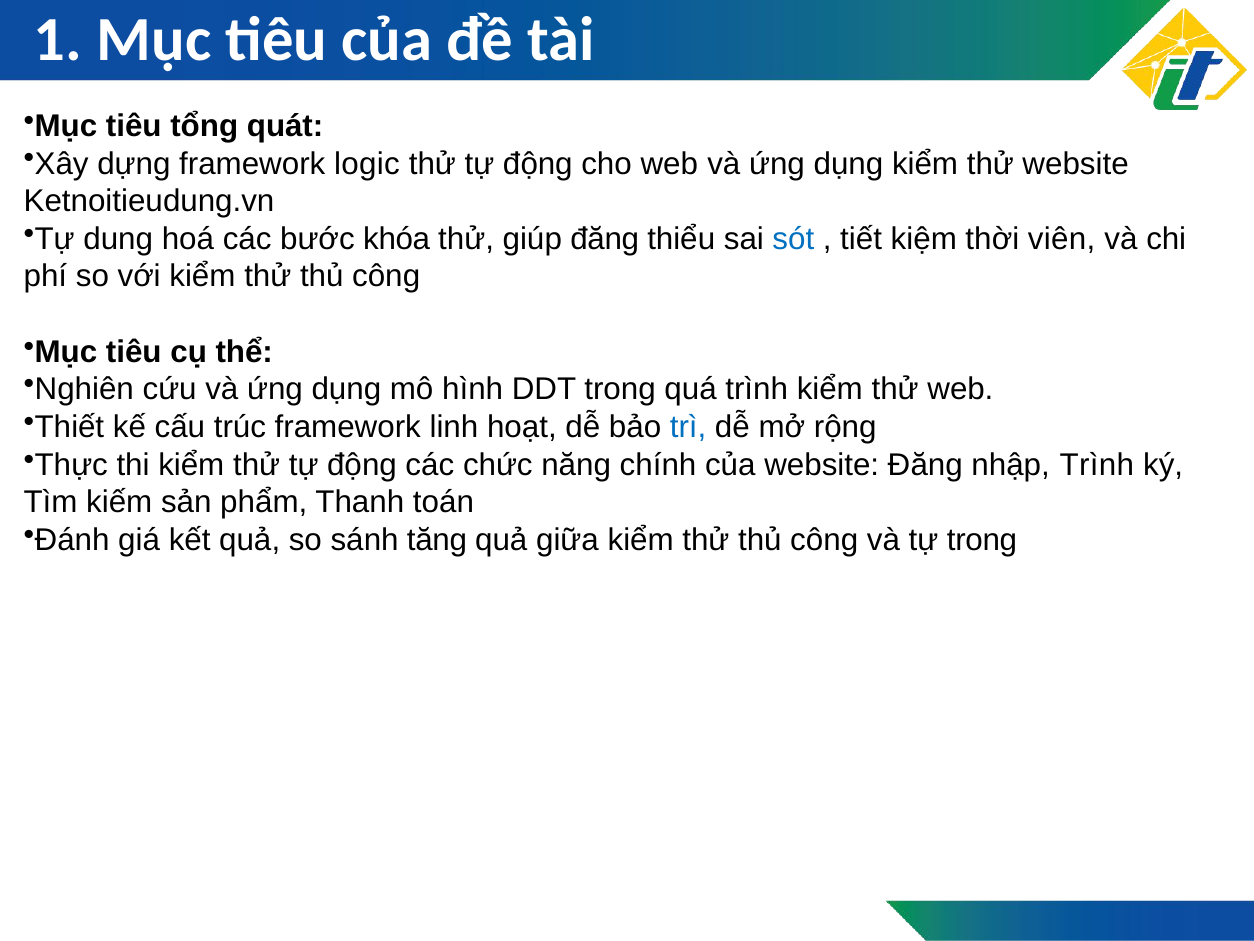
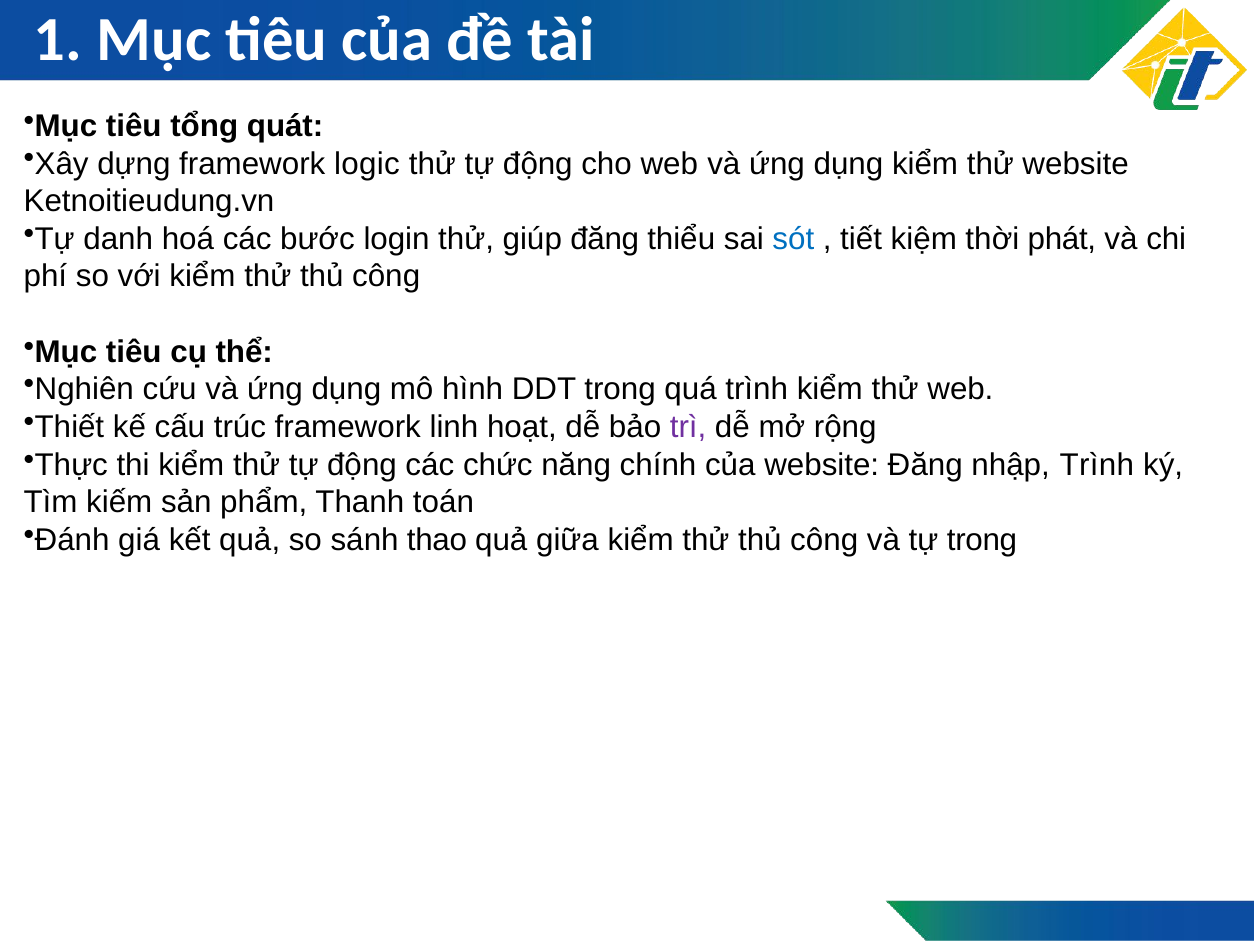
dung: dung -> danh (118, 239)
khóa: khóa -> login (397, 239)
viên: viên -> phát (1062, 239)
trì colour: blue -> purple (688, 427)
tăng: tăng -> thao (437, 540)
